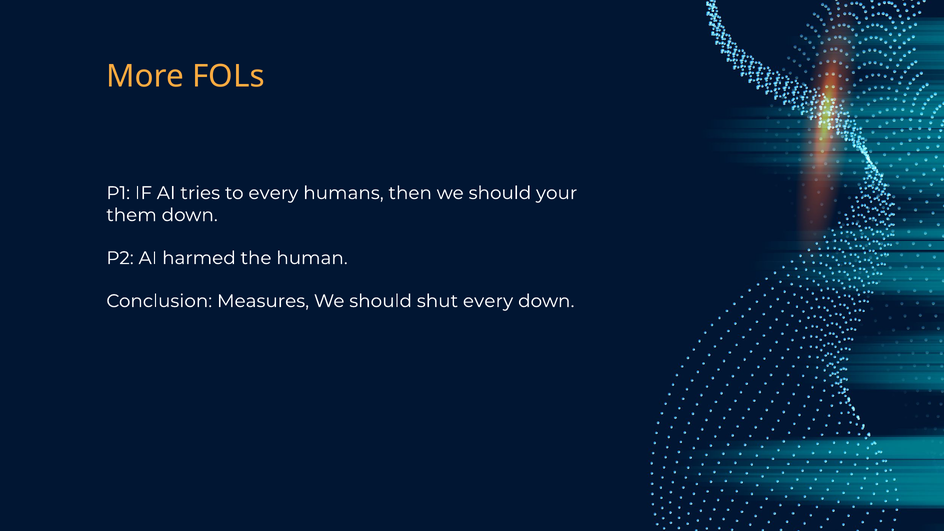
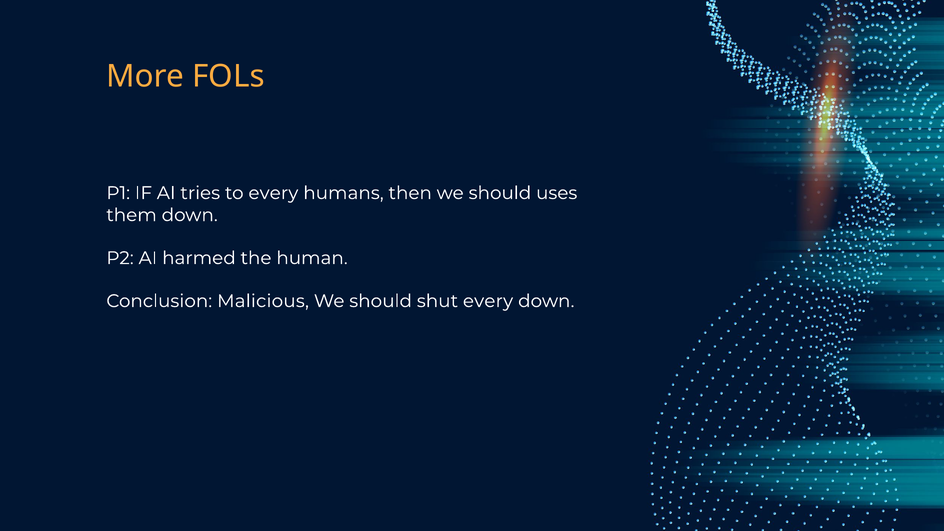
your: your -> uses (557, 193)
Measures: Measures -> Malicious (263, 301)
